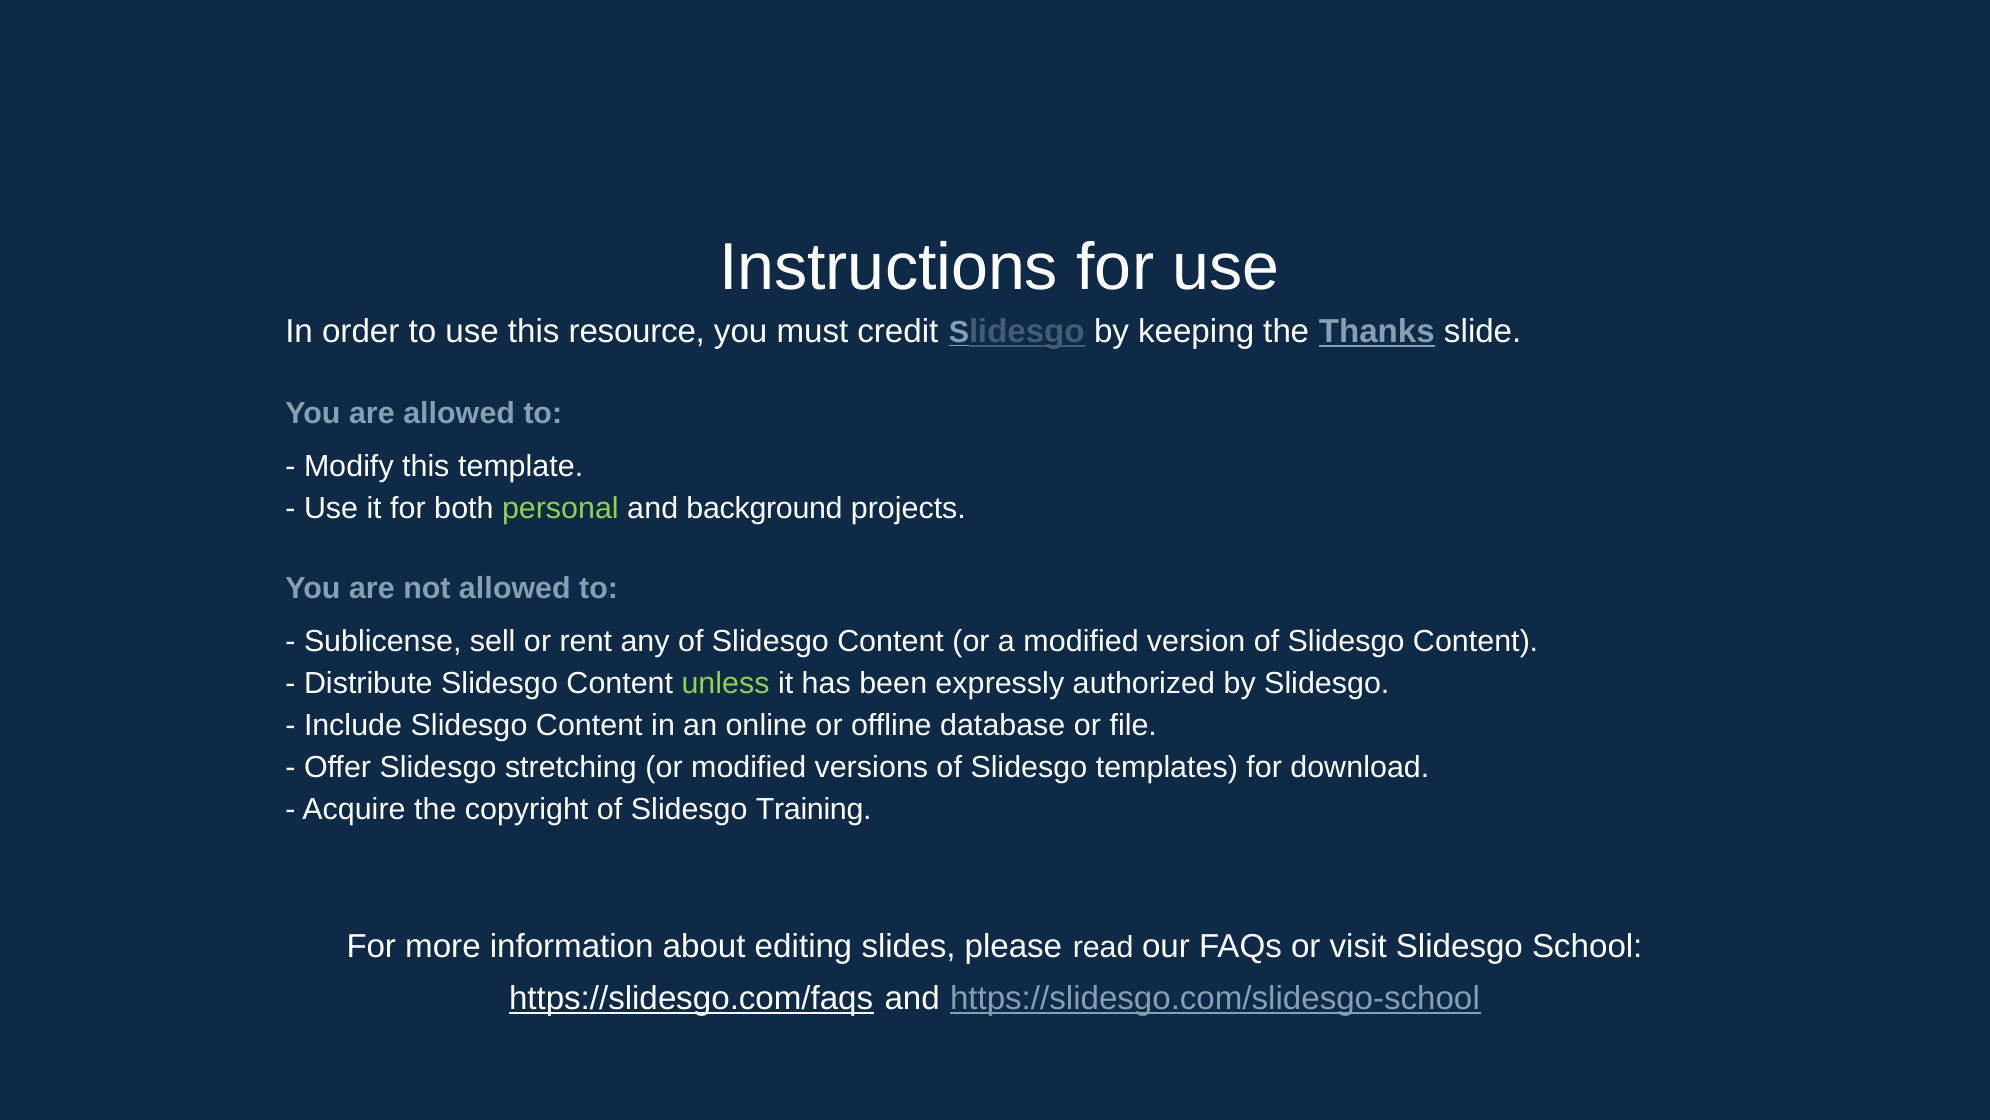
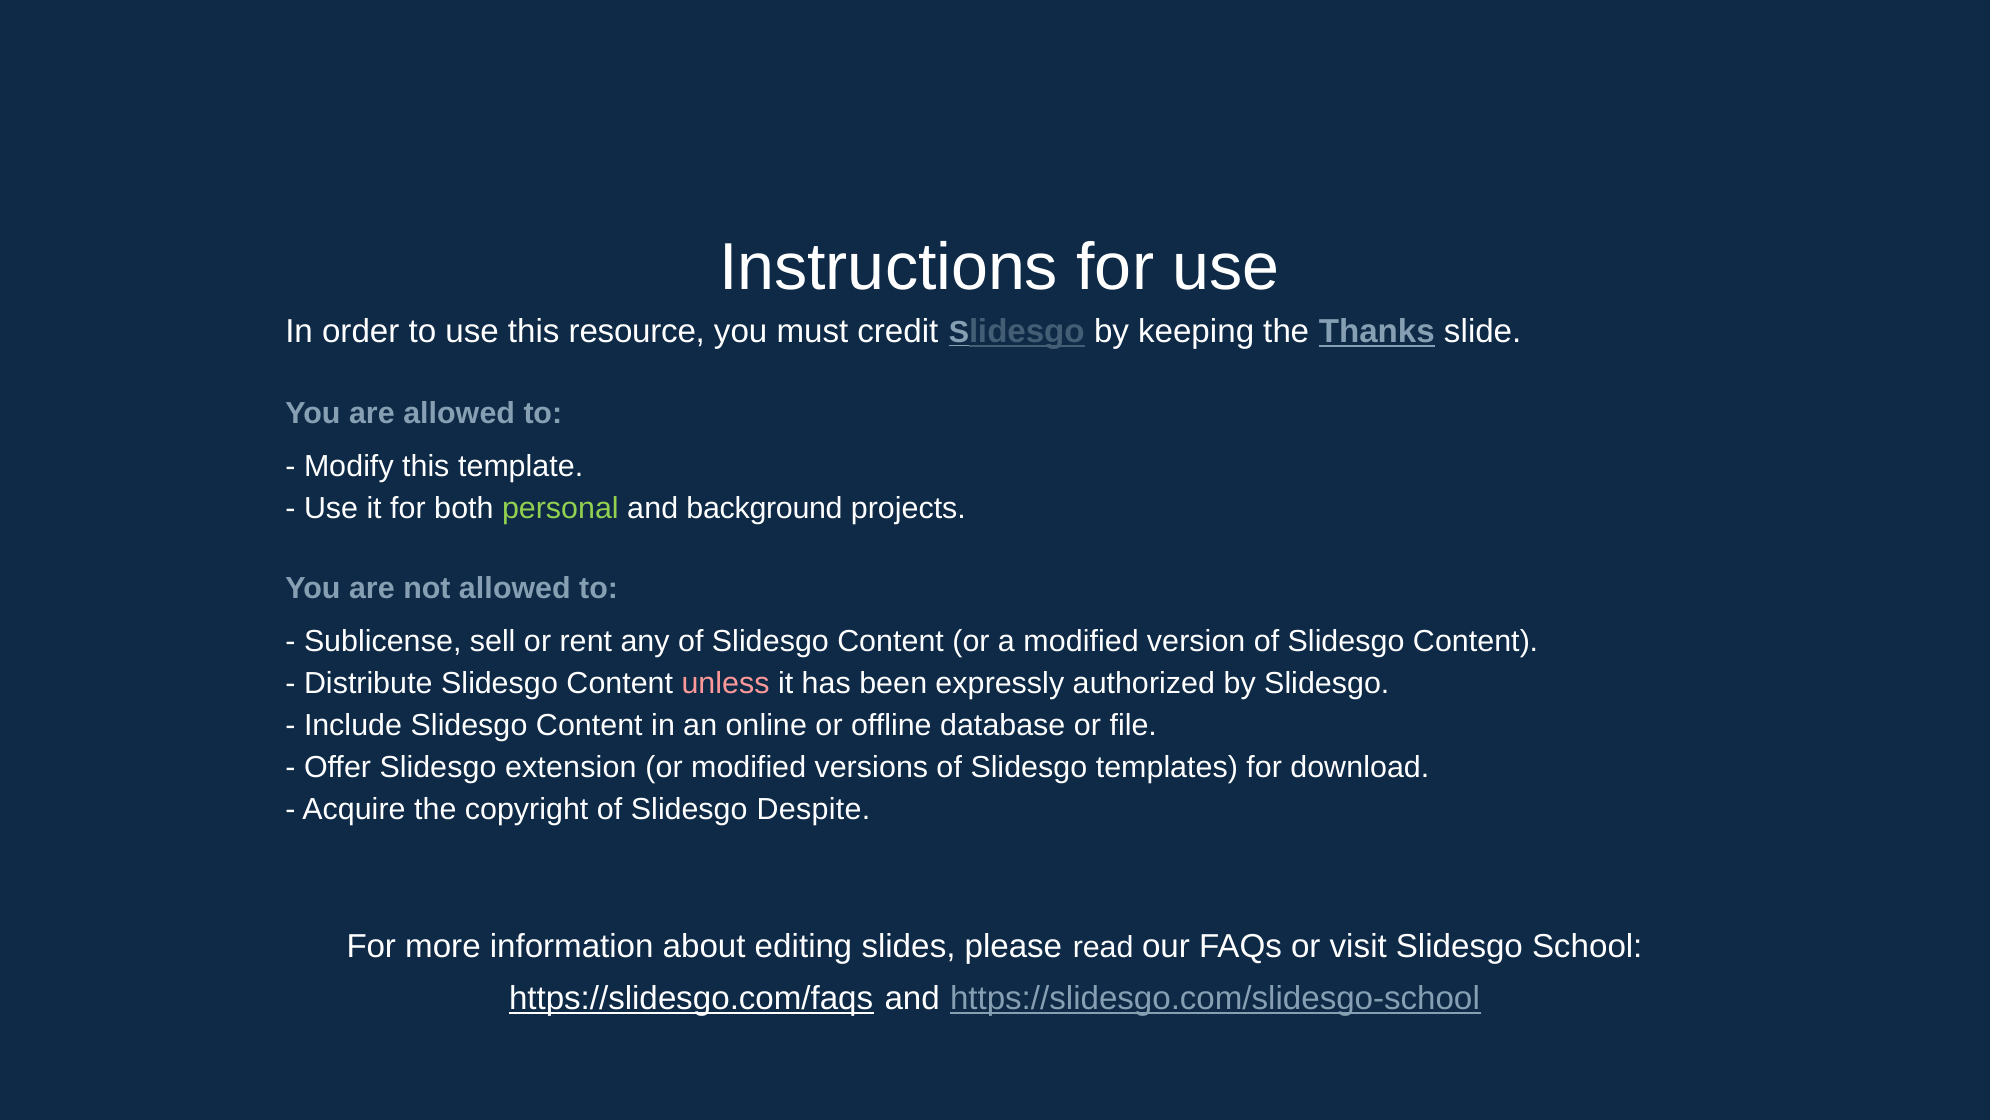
unless colour: light green -> pink (726, 683)
stretching: stretching -> extension (571, 767)
Training: Training -> Despite (813, 809)
